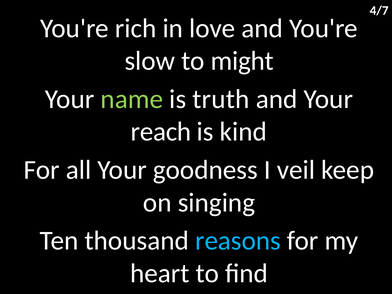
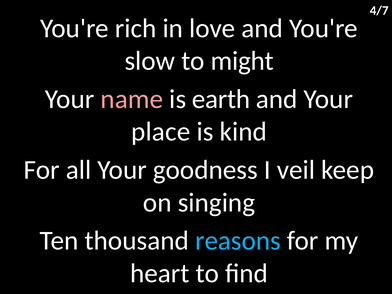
name colour: light green -> pink (132, 99)
truth: truth -> earth (221, 99)
reach: reach -> place (161, 132)
